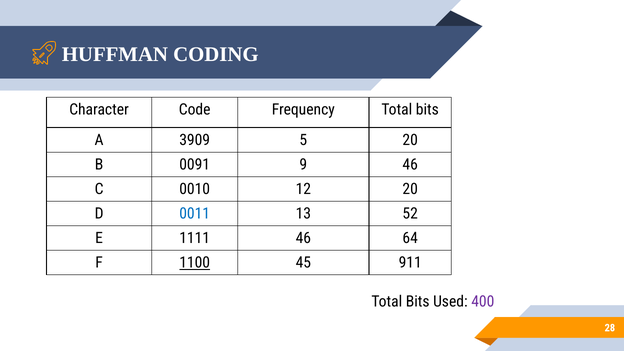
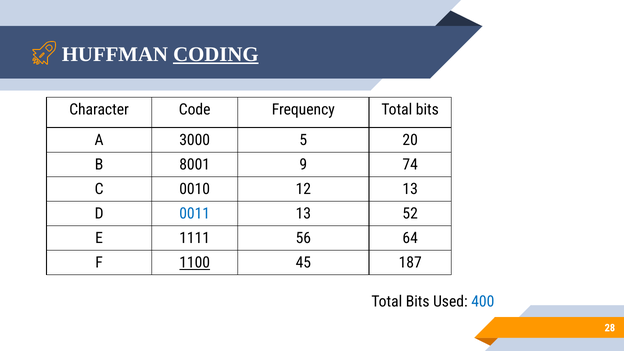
CODING underline: none -> present (216, 54)
3909: 3909 -> 3000 (195, 140)
0091: 0091 -> 8001 (195, 164)
9 46: 46 -> 74 (410, 164)
12 20: 20 -> 13 (410, 189)
1111 46: 46 -> 56 (303, 238)
911: 911 -> 187 (410, 263)
400 colour: purple -> blue (483, 302)
